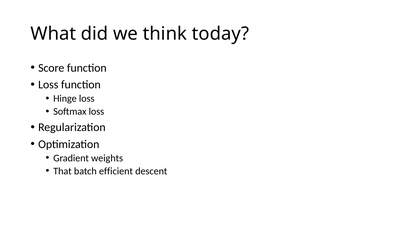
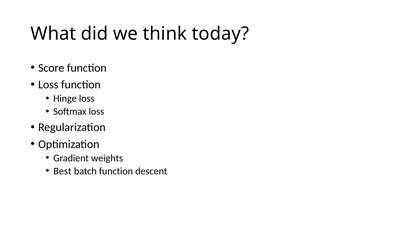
That: That -> Best (62, 171)
batch efficient: efficient -> function (116, 171)
